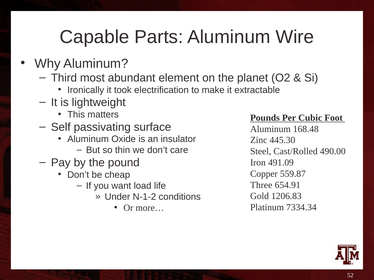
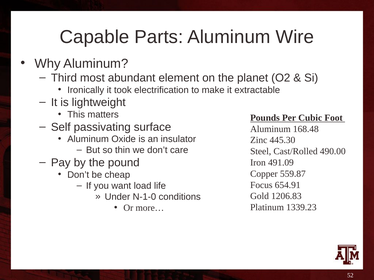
Three: Three -> Focus (261, 185)
N-1-2: N-1-2 -> N-1-0 (144, 197)
7334.34: 7334.34 -> 1339.23 (301, 208)
